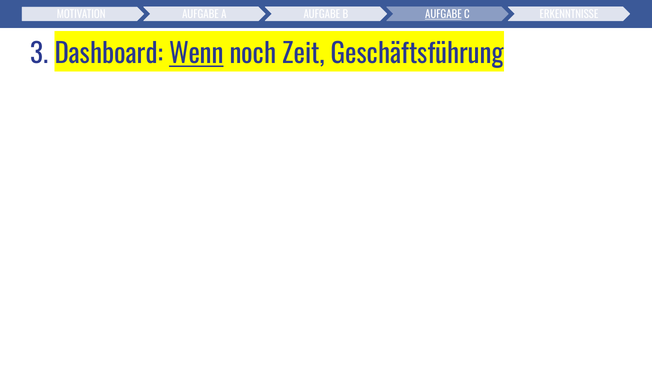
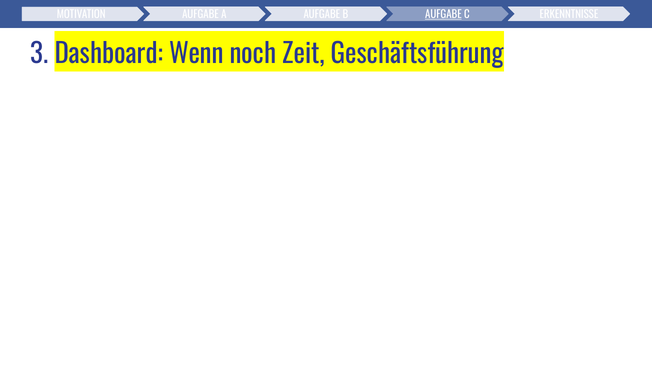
Wenn underline: present -> none (196, 54)
